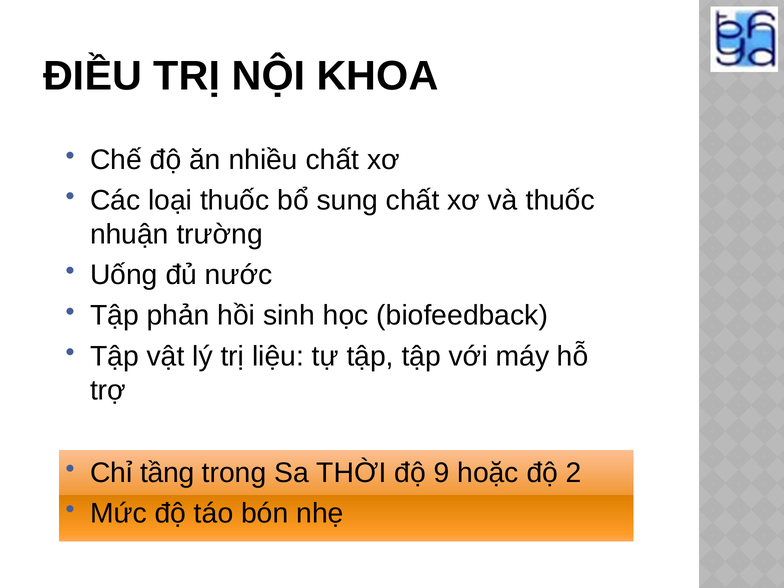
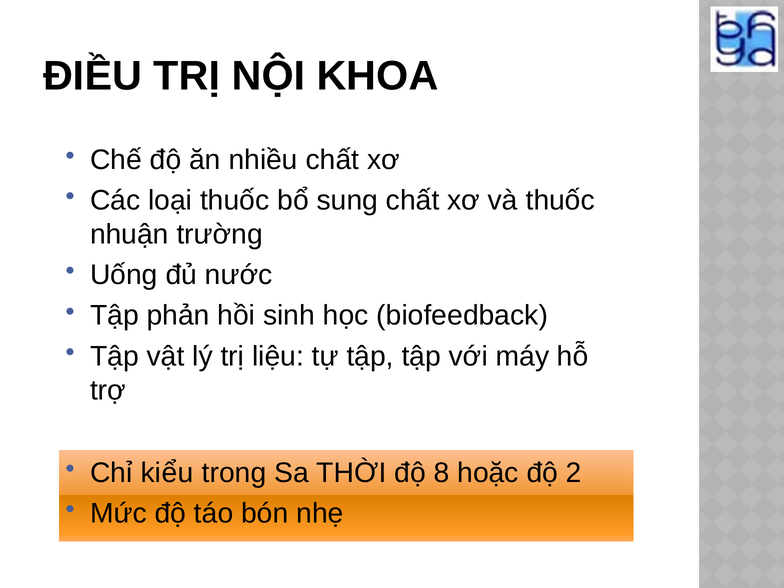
tầng: tầng -> kiểu (167, 473)
9: 9 -> 8 (441, 473)
